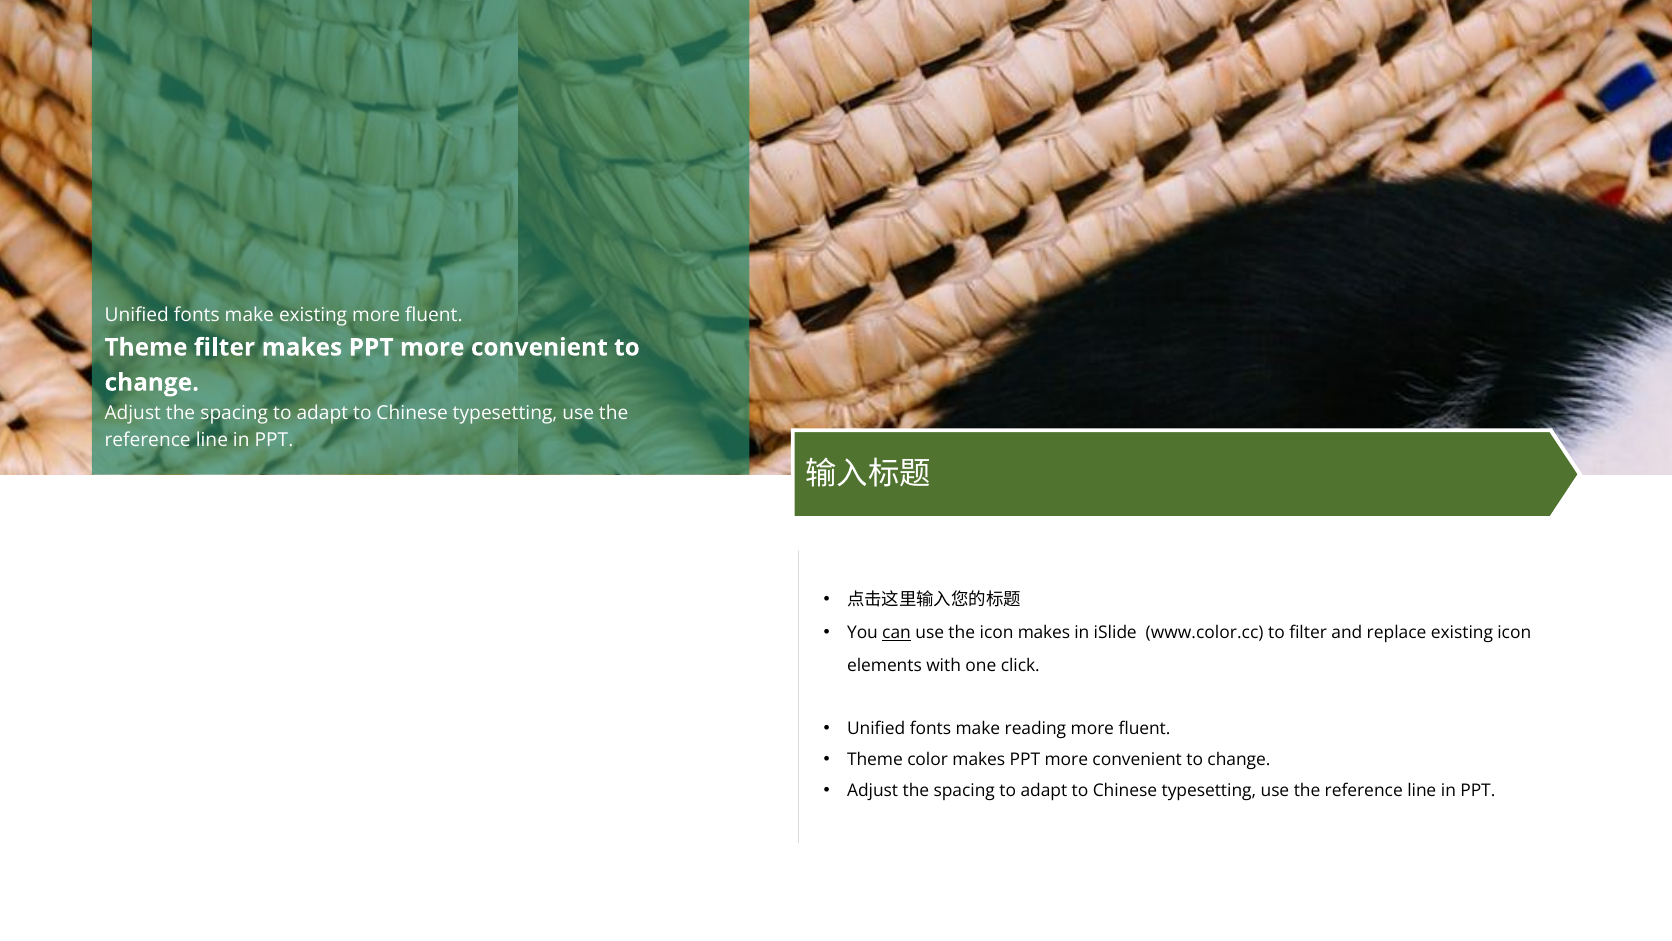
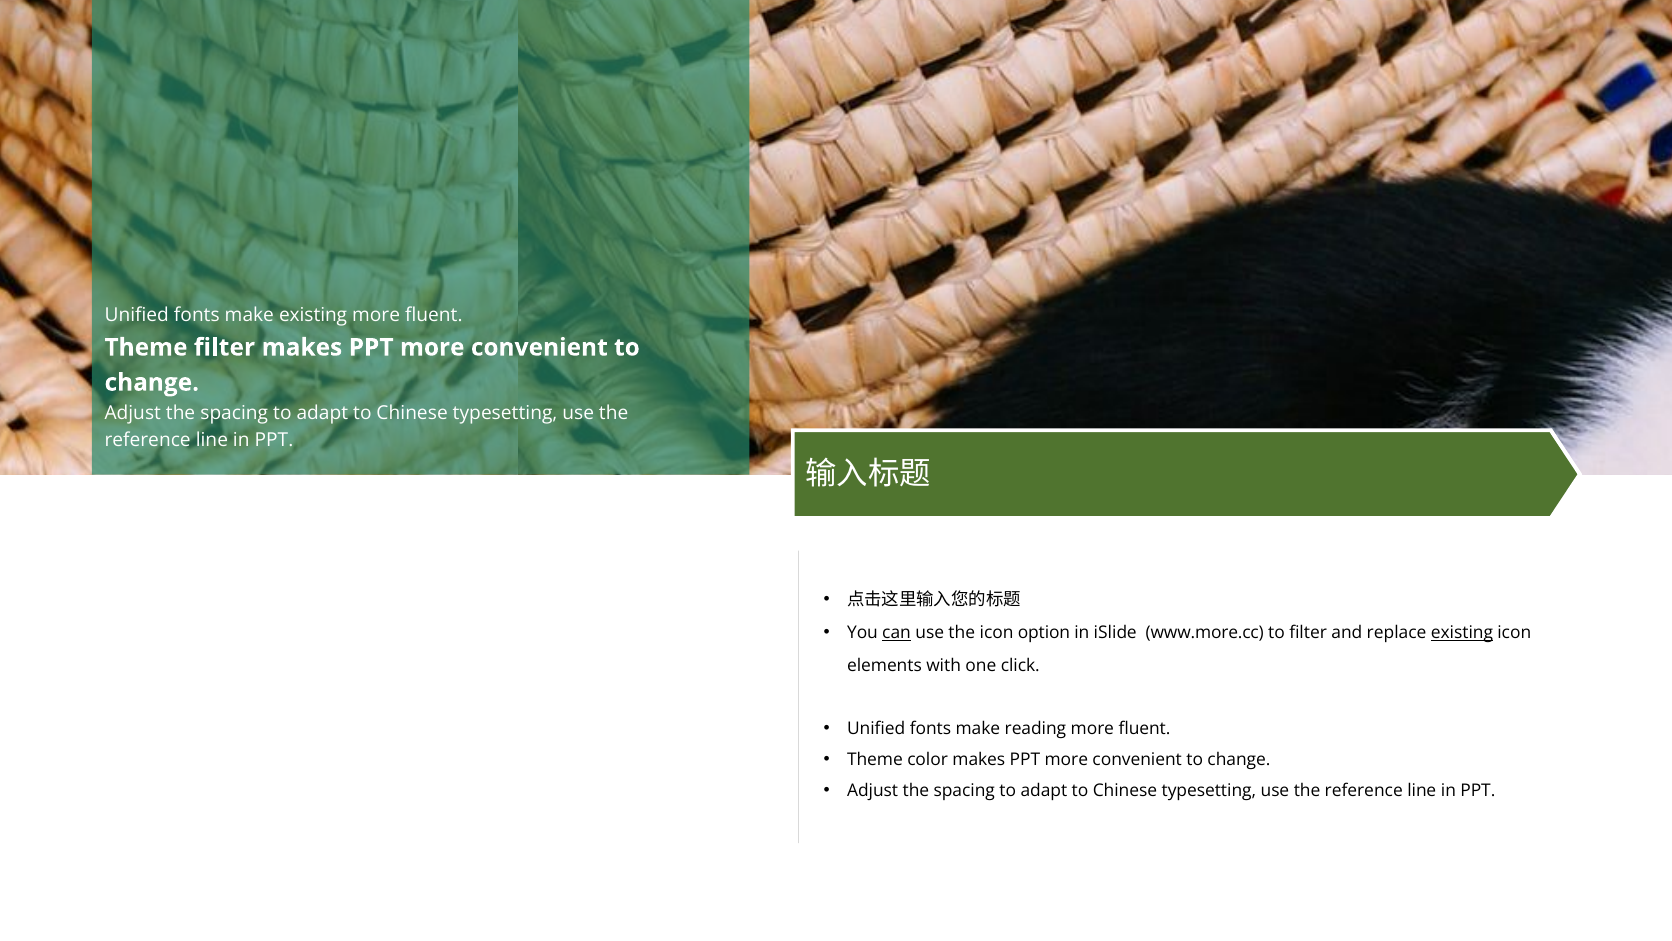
icon makes: makes -> option (1044, 633)
www.color.cc: www.color.cc -> www.more.cc (1205, 633)
existing underline: none -> present (1462, 633)
